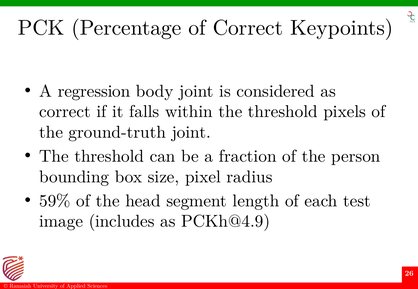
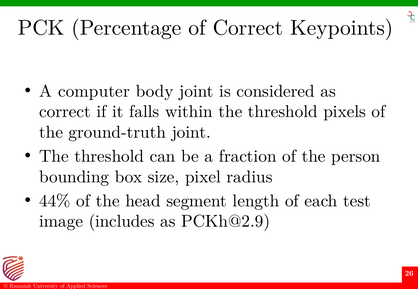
regression: regression -> computer (94, 91)
59%: 59% -> 44% (55, 201)
PCKh@4.9: PCKh@4.9 -> PCKh@2.9 (226, 222)
